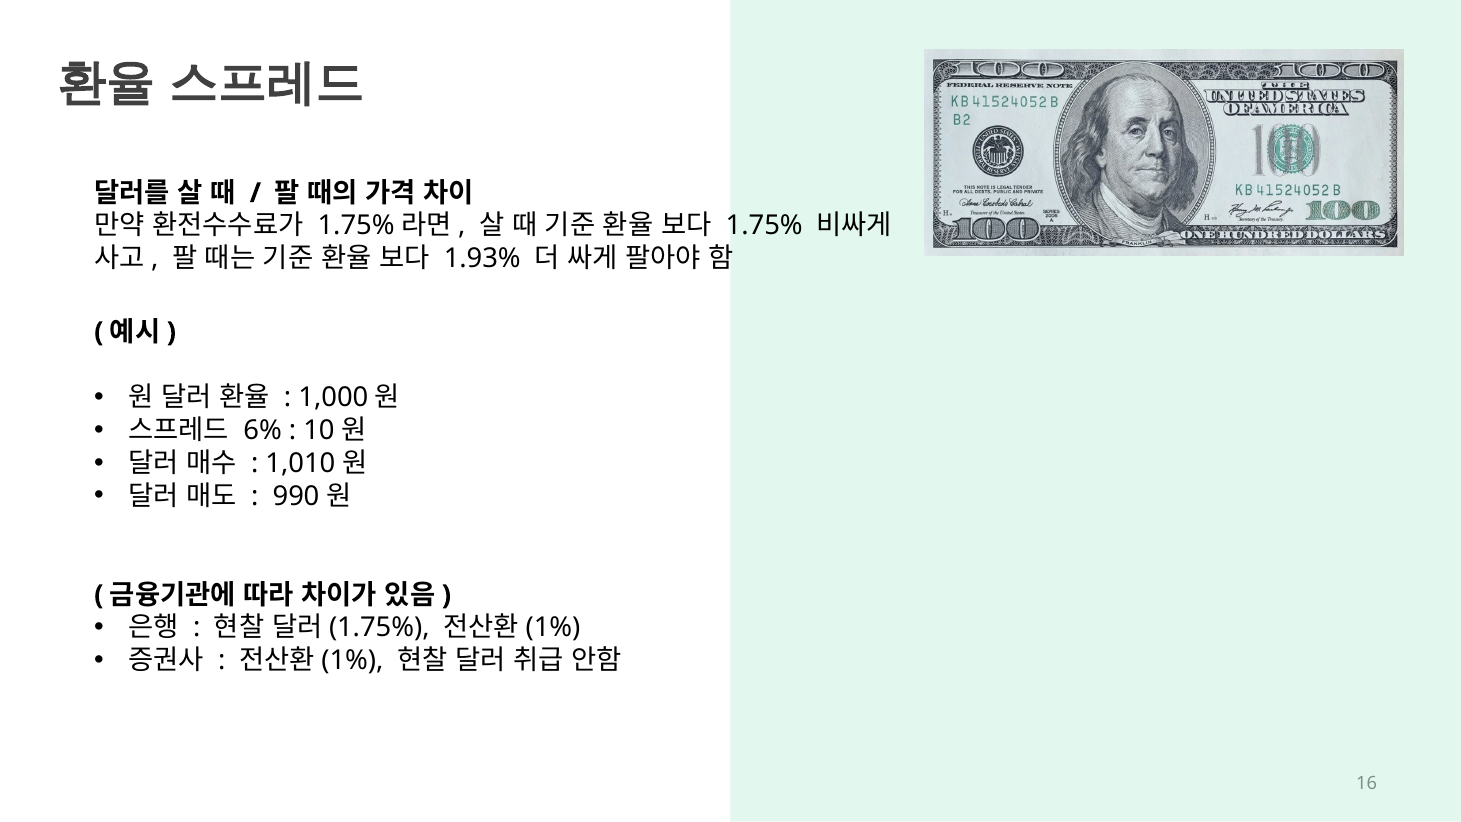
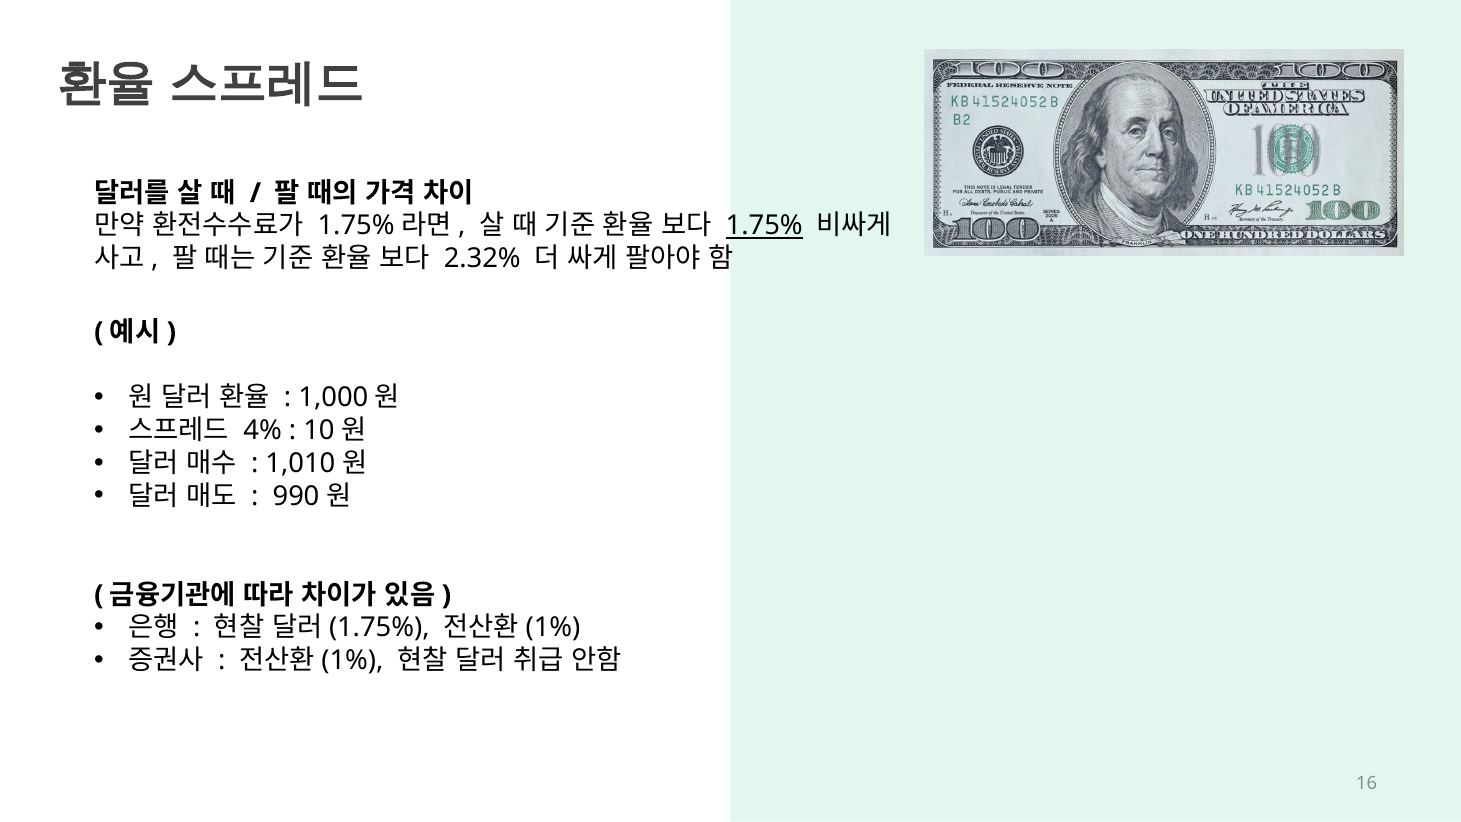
1.75% underline: none -> present (764, 226)
1.93%: 1.93% -> 2.32% (482, 259)
6%: 6% -> 4% (263, 431)
